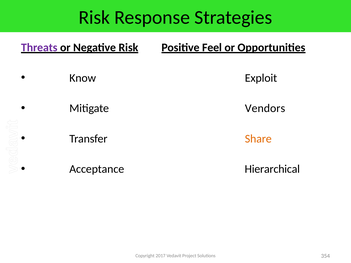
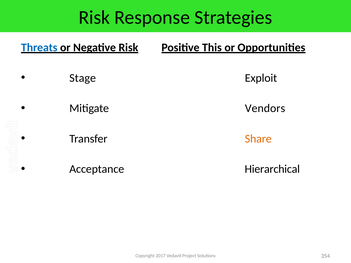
Threats colour: purple -> blue (39, 48)
Feel: Feel -> This (212, 48)
Know: Know -> Stage (83, 78)
